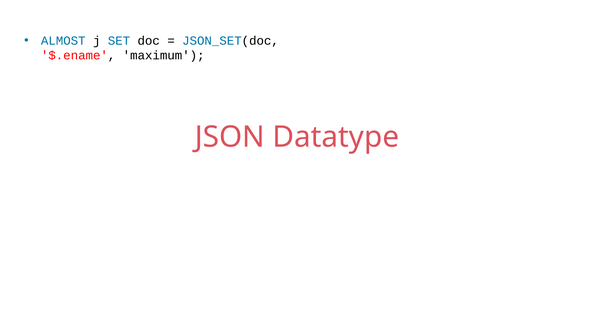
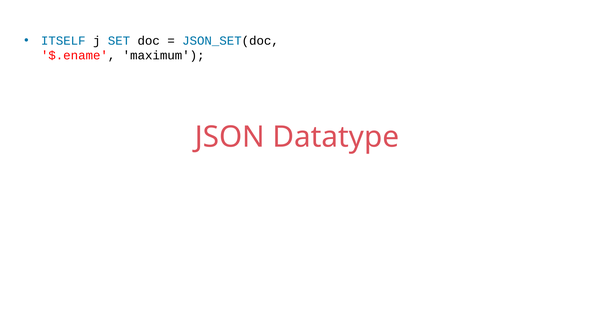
ALMOST: ALMOST -> ITSELF (63, 41)
